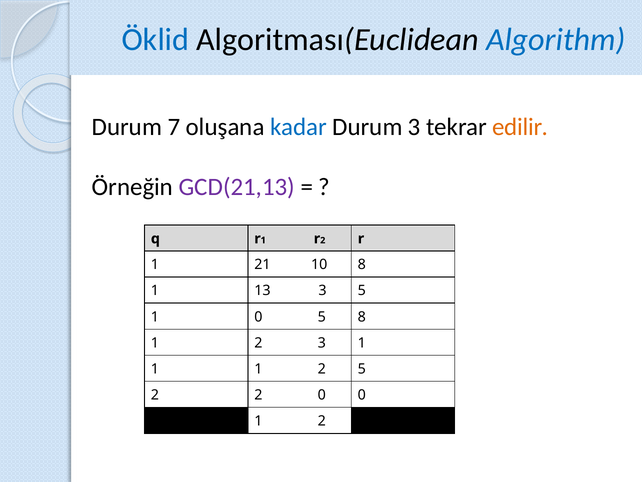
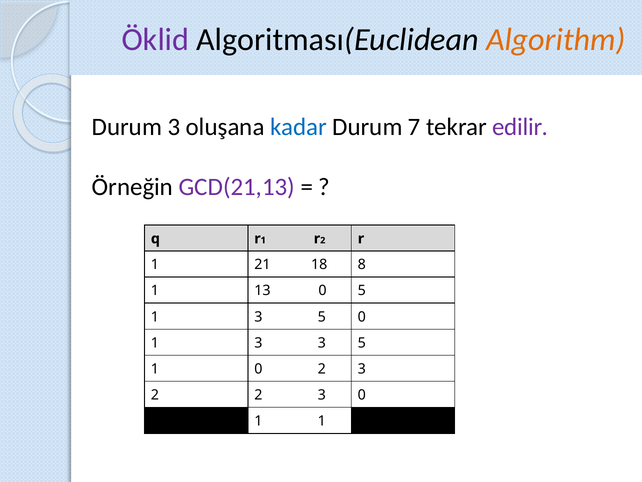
Öklid colour: blue -> purple (155, 40)
Algorithm colour: blue -> orange (556, 40)
Durum 7: 7 -> 3 (174, 127)
Durum 3: 3 -> 7 (414, 127)
edilir colour: orange -> purple (520, 127)
10: 10 -> 18 (319, 264)
13 3: 3 -> 0 (322, 290)
0: 0 -> 3 (258, 316)
5 8: 8 -> 0 (362, 316)
2: 2 -> 3 (258, 343)
1: 1 -> 5 (362, 343)
1: 1 -> 0 (258, 369)
5: 5 -> 3 (362, 369)
2 2 0: 0 -> 3 (322, 395)
2: 2 -> 1 (322, 421)
